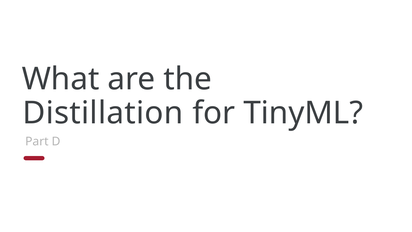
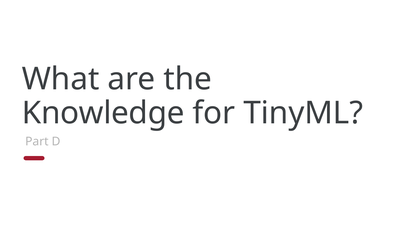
Distillation: Distillation -> Knowledge (103, 113)
